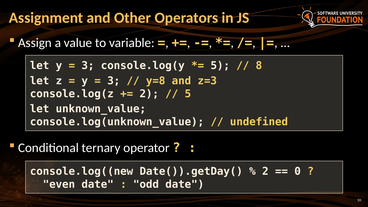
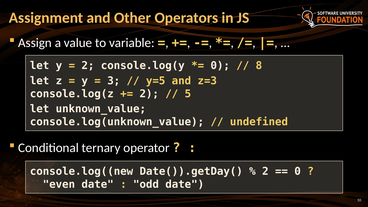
3: 3 -> 2 (88, 66)
5: 5 -> 0 (220, 66)
y=8: y=8 -> y=5 (156, 81)
